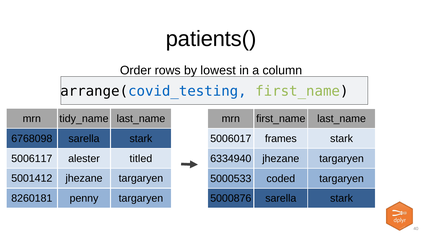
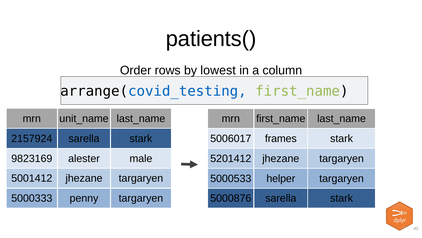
tidy_name: tidy_name -> unit_name (84, 118)
6768098: 6768098 -> 2157924 (32, 138)
5006117: 5006117 -> 9823169 (32, 158)
titled: titled -> male (141, 158)
6334940: 6334940 -> 5201412 (231, 158)
coded: coded -> helper (281, 178)
8260181: 8260181 -> 5000333 (32, 198)
